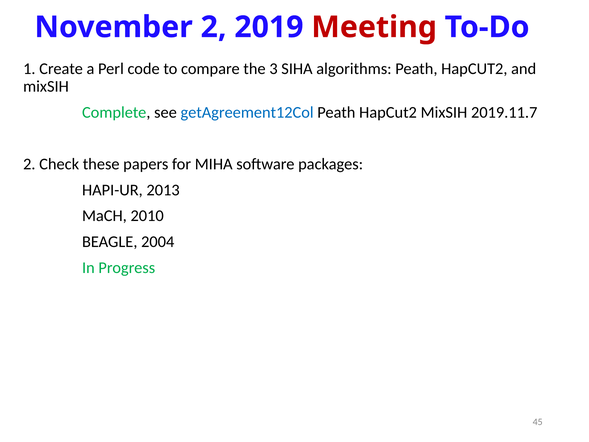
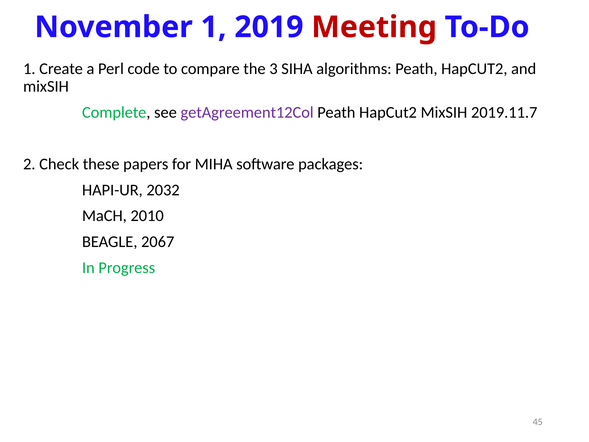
November 2: 2 -> 1 (214, 27)
getAgreement12Col colour: blue -> purple (247, 112)
2013: 2013 -> 2032 (163, 190)
2004: 2004 -> 2067 (158, 242)
